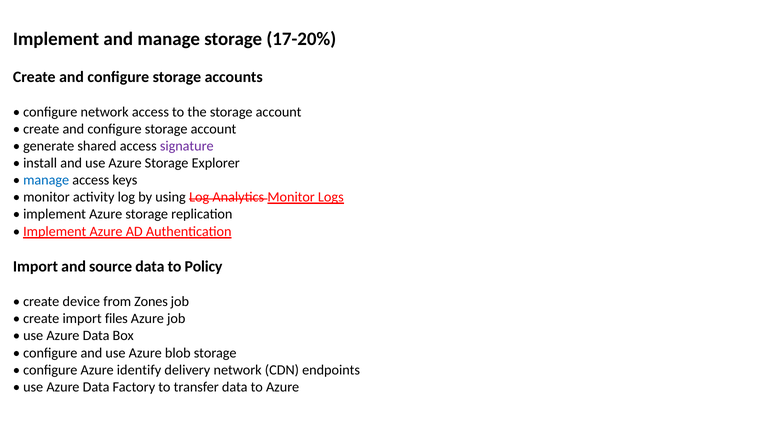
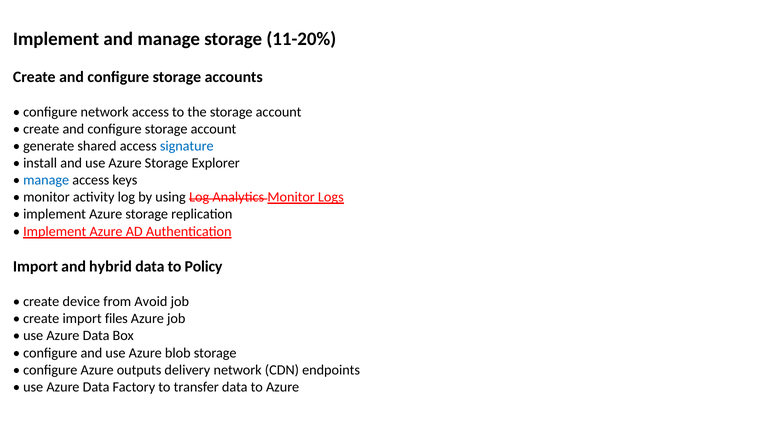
17-20%: 17-20% -> 11-20% (301, 39)
signature colour: purple -> blue (187, 146)
source: source -> hybrid (111, 266)
Zones: Zones -> Avoid (151, 301)
identify: identify -> outputs (139, 369)
